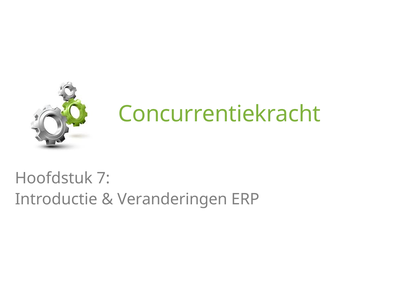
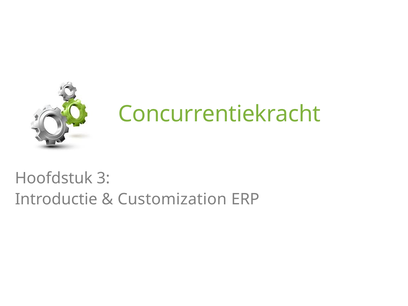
7: 7 -> 3 (103, 178)
Veranderingen: Veranderingen -> Customization (172, 199)
